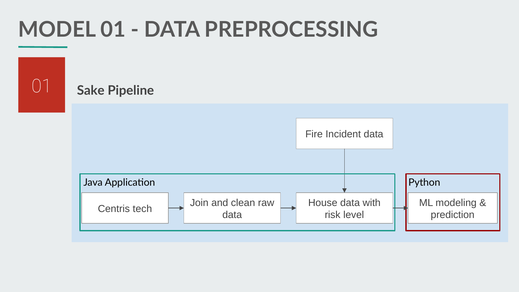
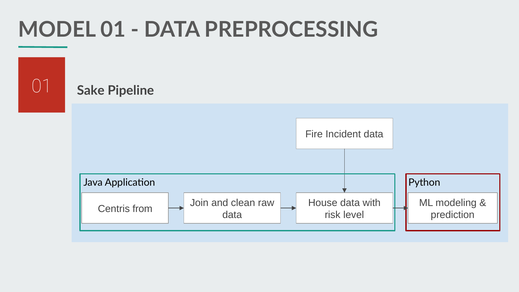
tech: tech -> from (142, 209)
